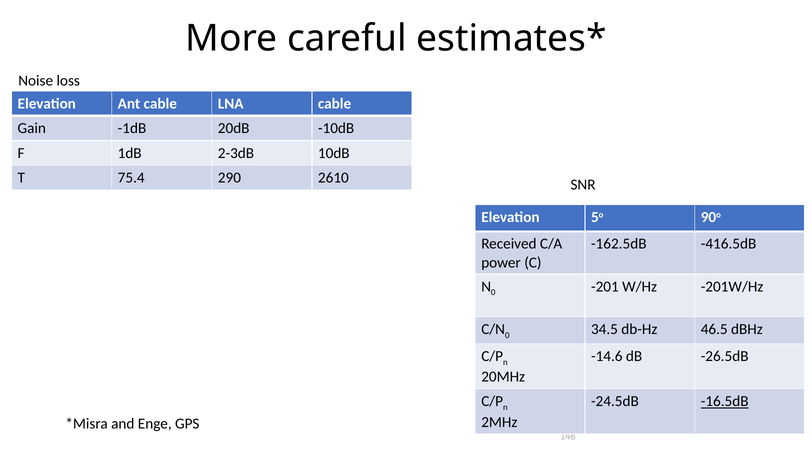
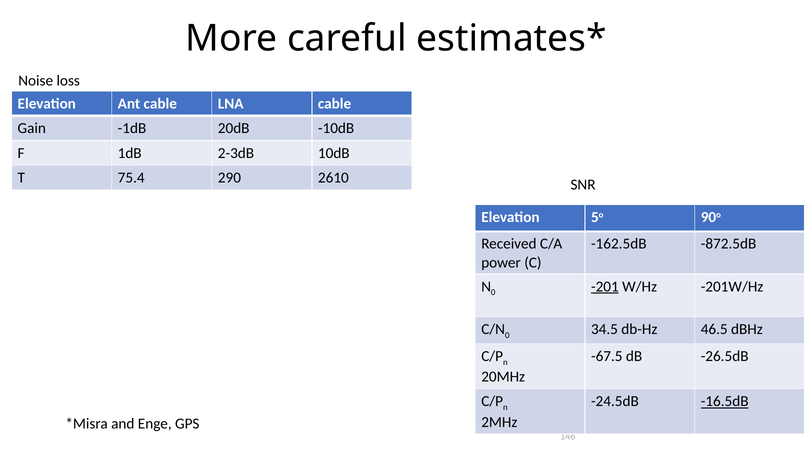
-416.5dB: -416.5dB -> -872.5dB (729, 244)
-201 underline: none -> present (605, 286)
-14.6: -14.6 -> -67.5 (607, 356)
